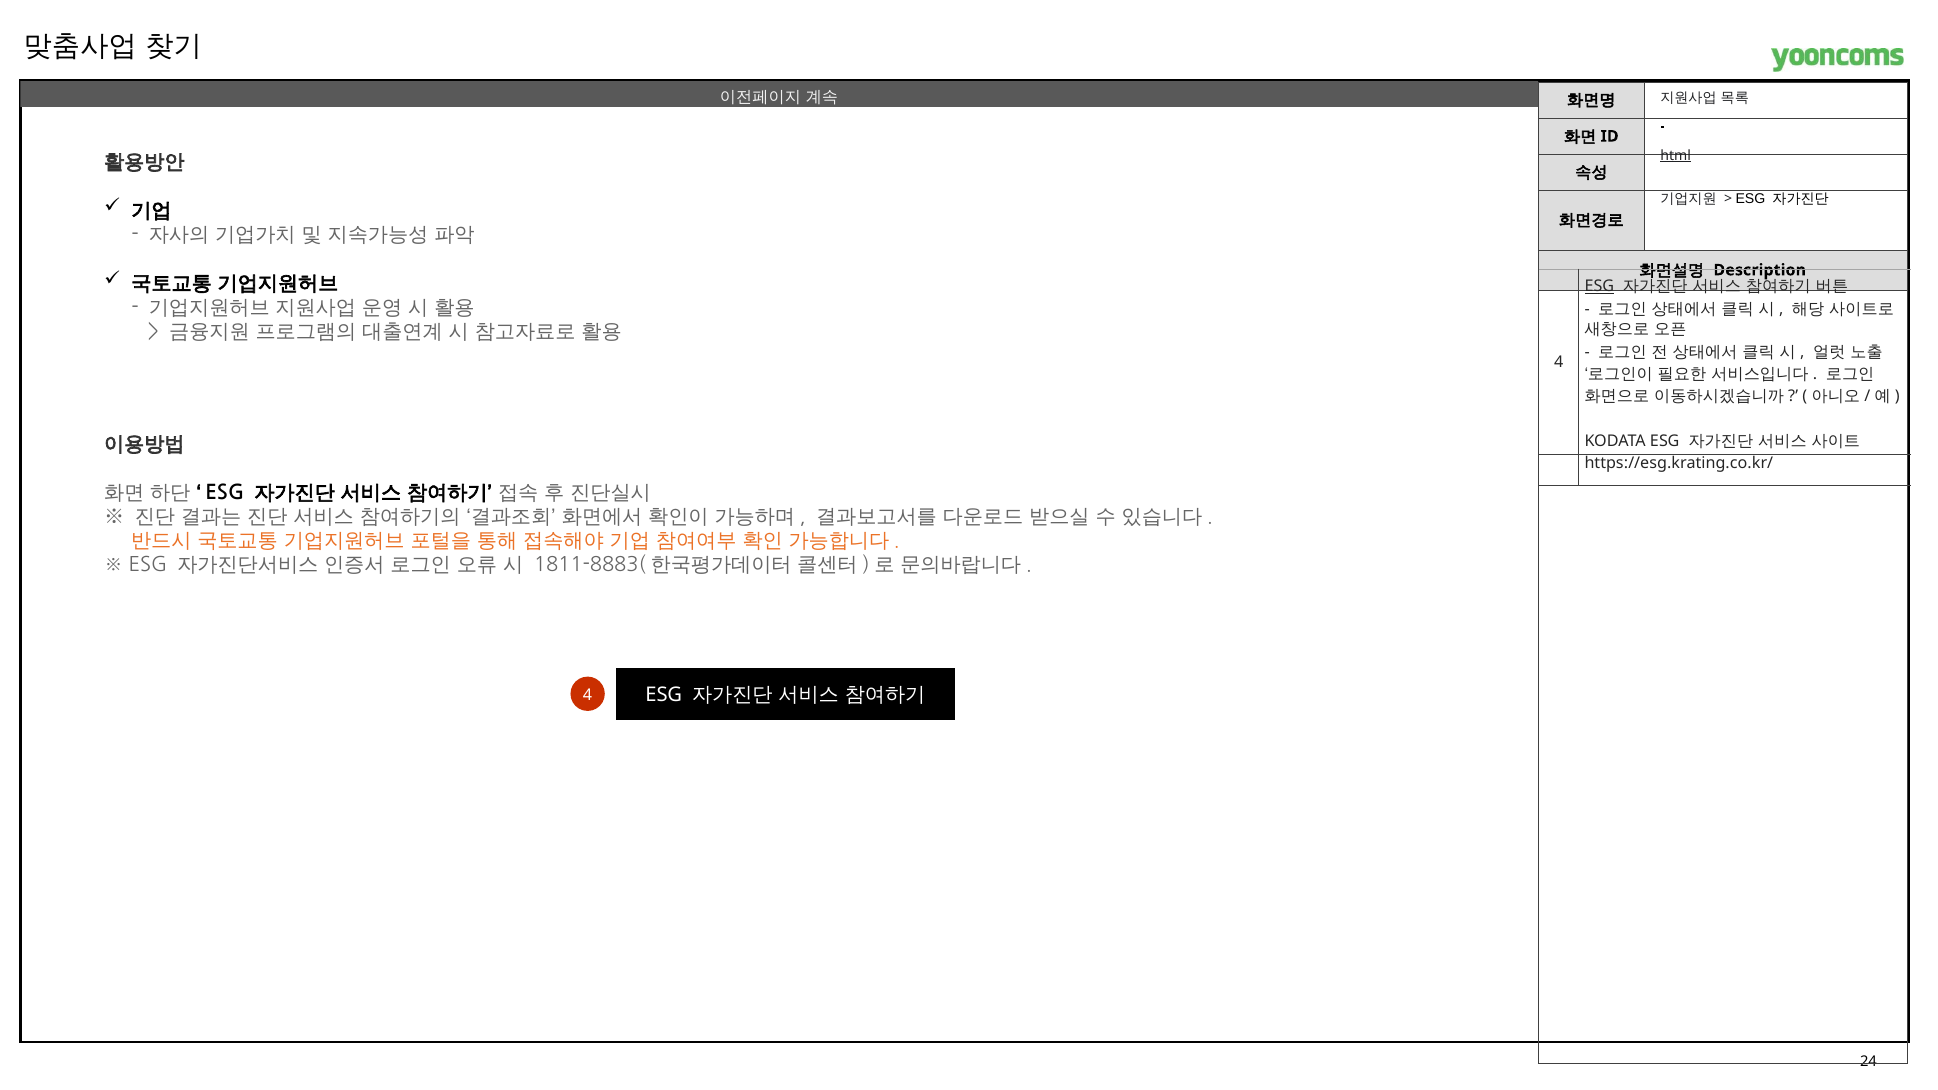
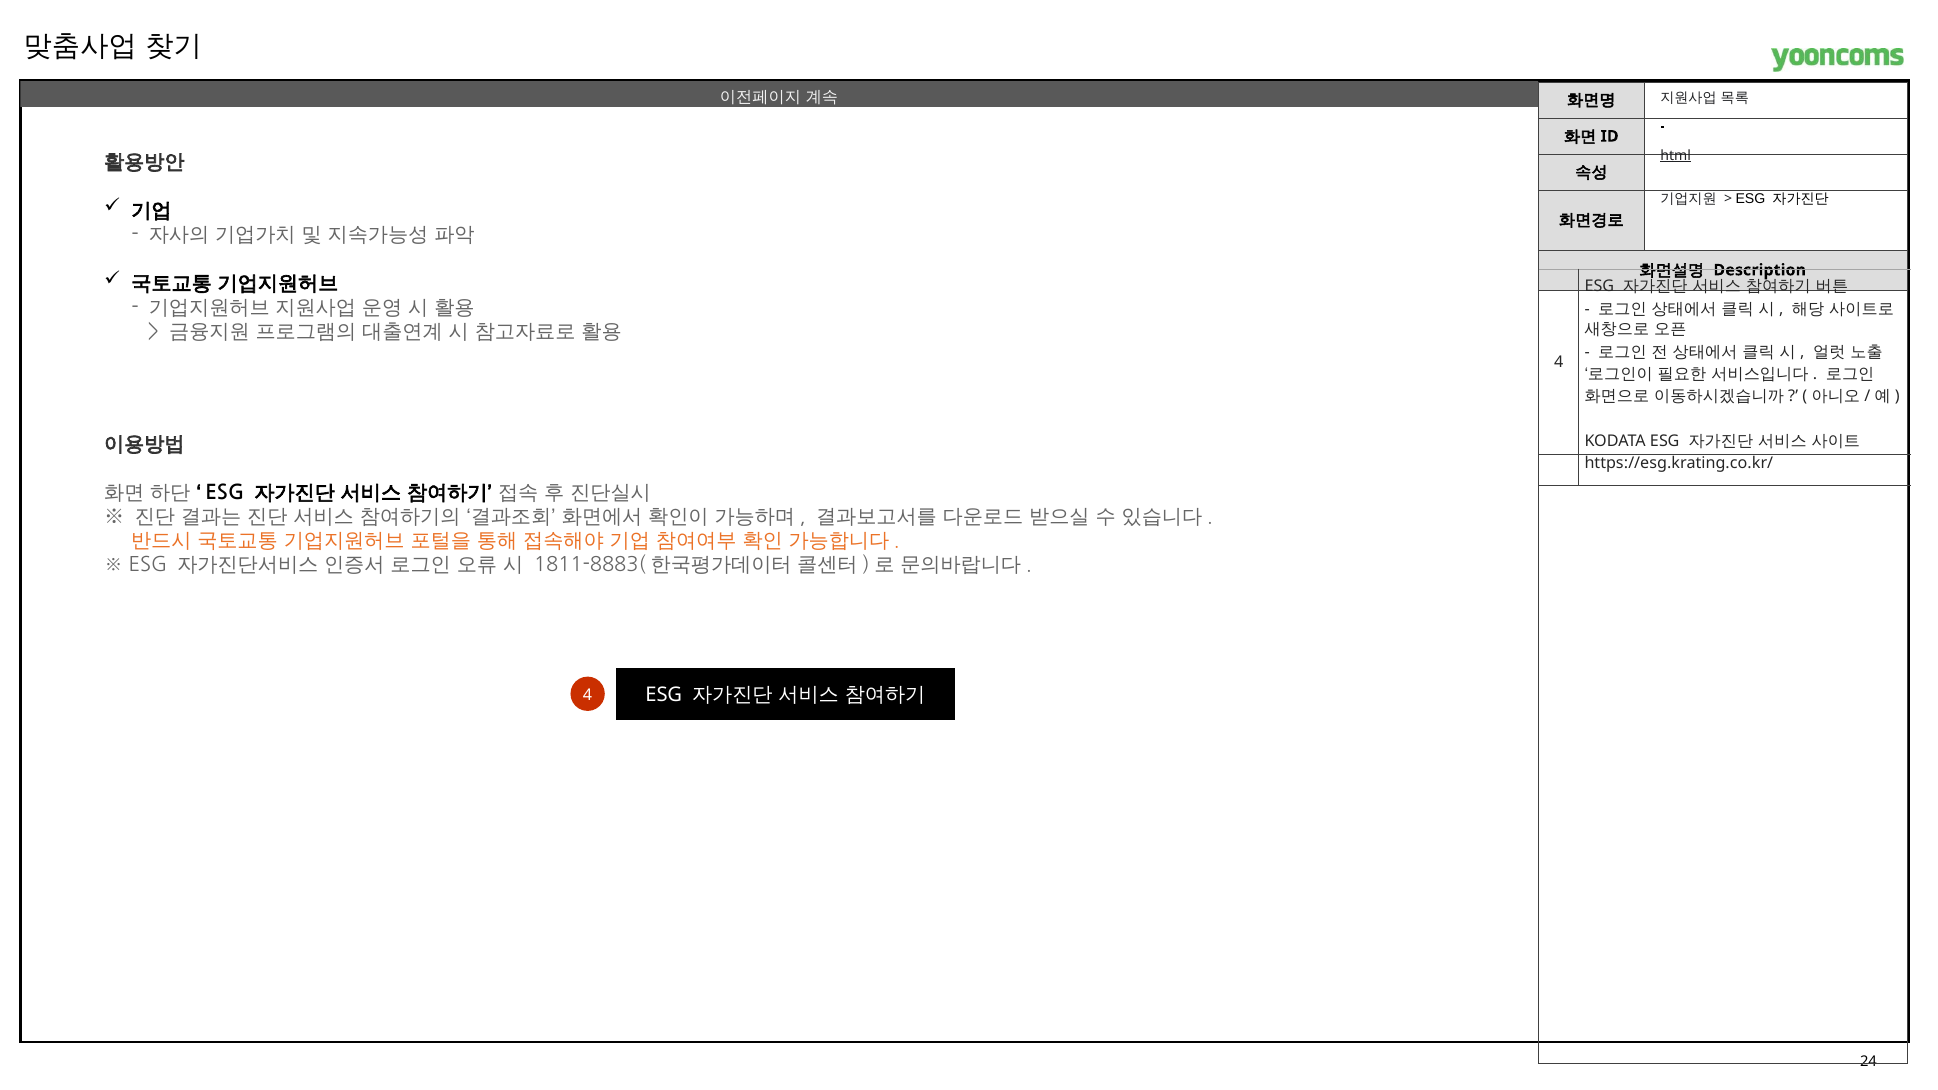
ESG underline: present -> none (1599, 287)
